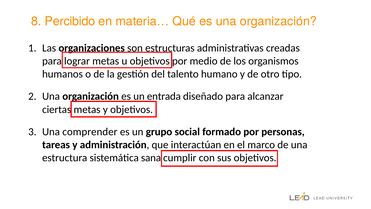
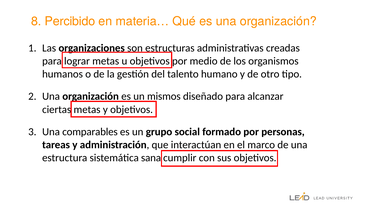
entrada: entrada -> mismos (164, 96)
comprender: comprender -> comparables (90, 132)
